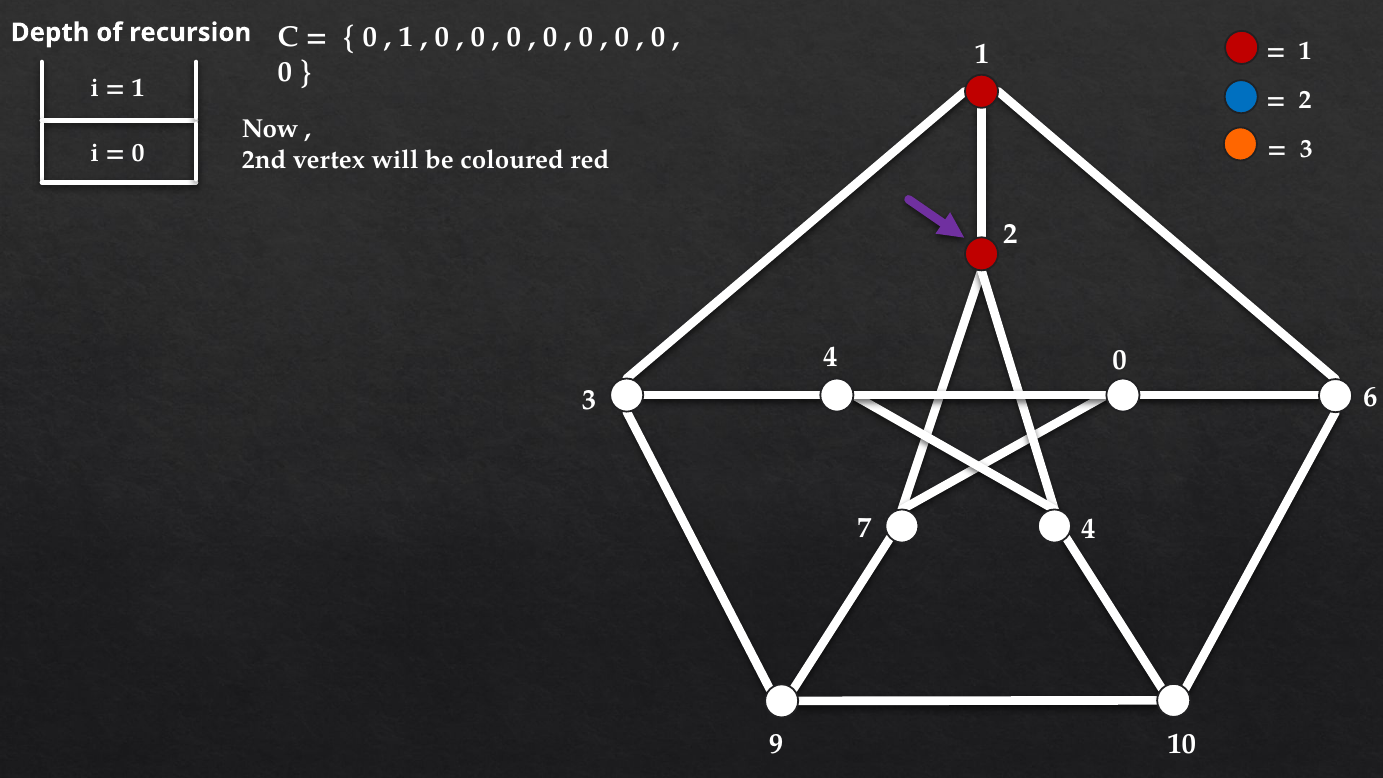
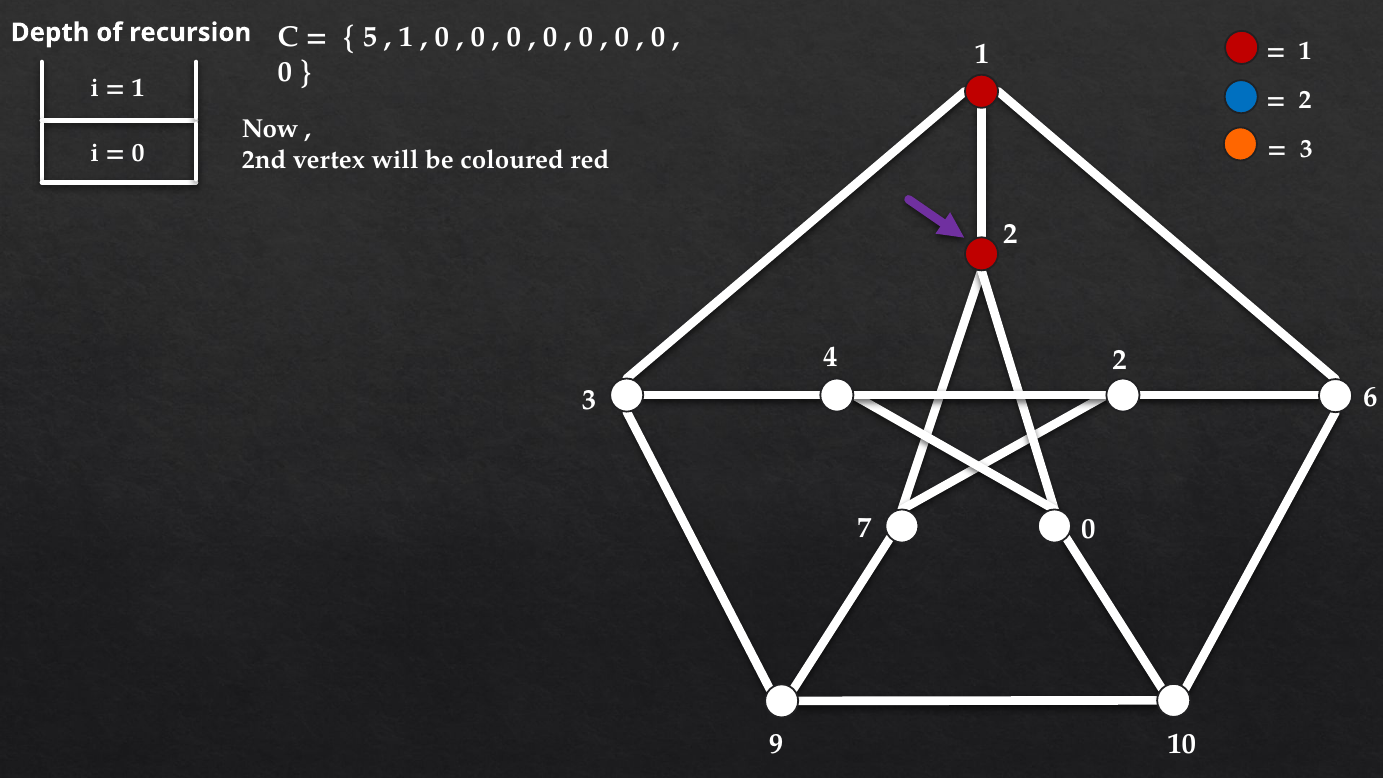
0: 0 -> 5 (370, 37)
4 0: 0 -> 2 (1120, 360)
7 4: 4 -> 0 (1088, 529)
